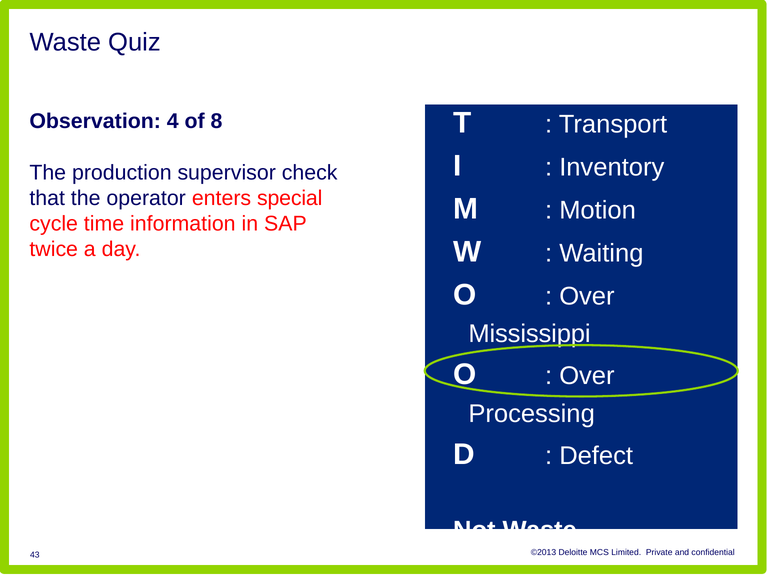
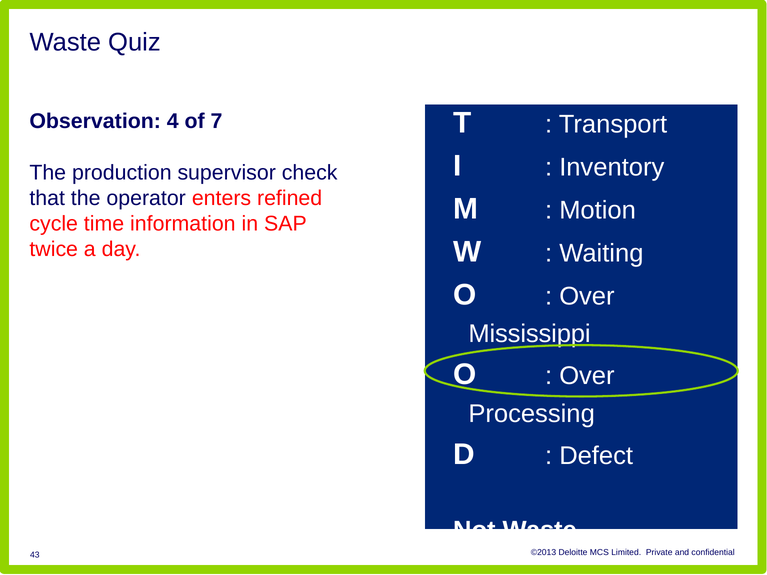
8: 8 -> 7 (217, 121)
special: special -> refined (290, 198)
